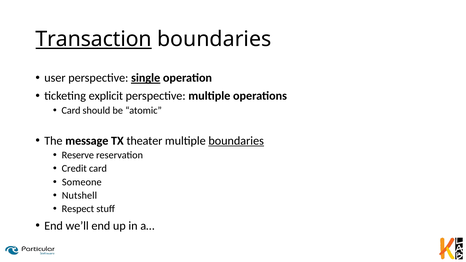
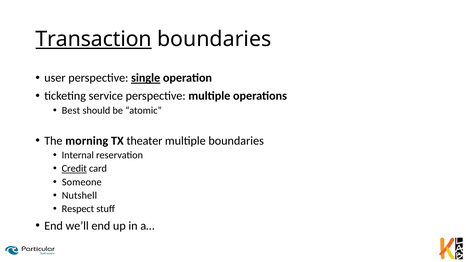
explicit: explicit -> service (106, 96)
Card: Card -> Best (71, 110)
message: message -> morning (87, 141)
boundaries underline: present -> none (236, 141)
Reserve: Reserve -> Internal (78, 155)
Credit underline: none -> present (74, 169)
